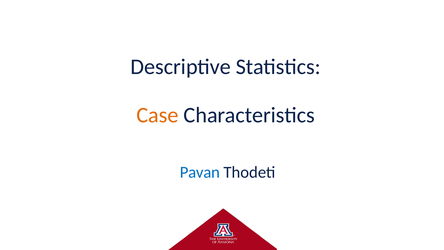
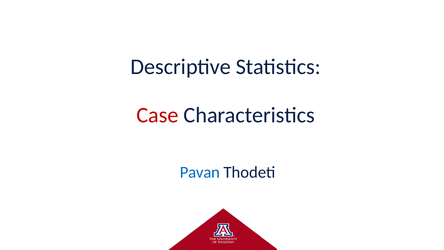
Case colour: orange -> red (157, 115)
